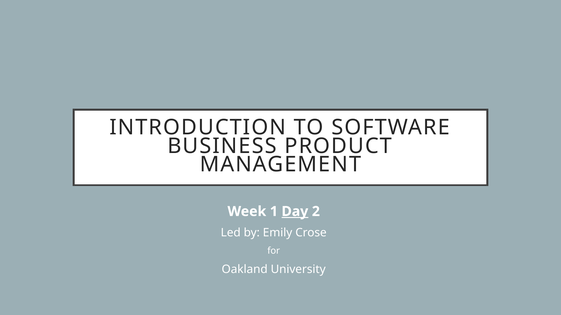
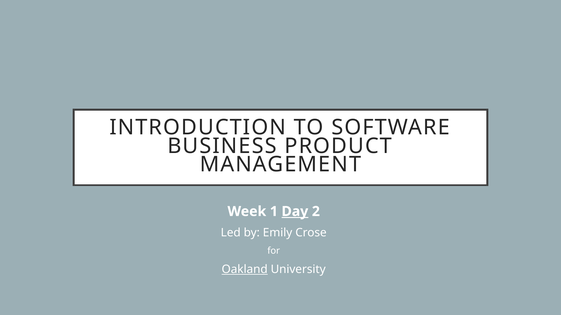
Oakland underline: none -> present (245, 270)
